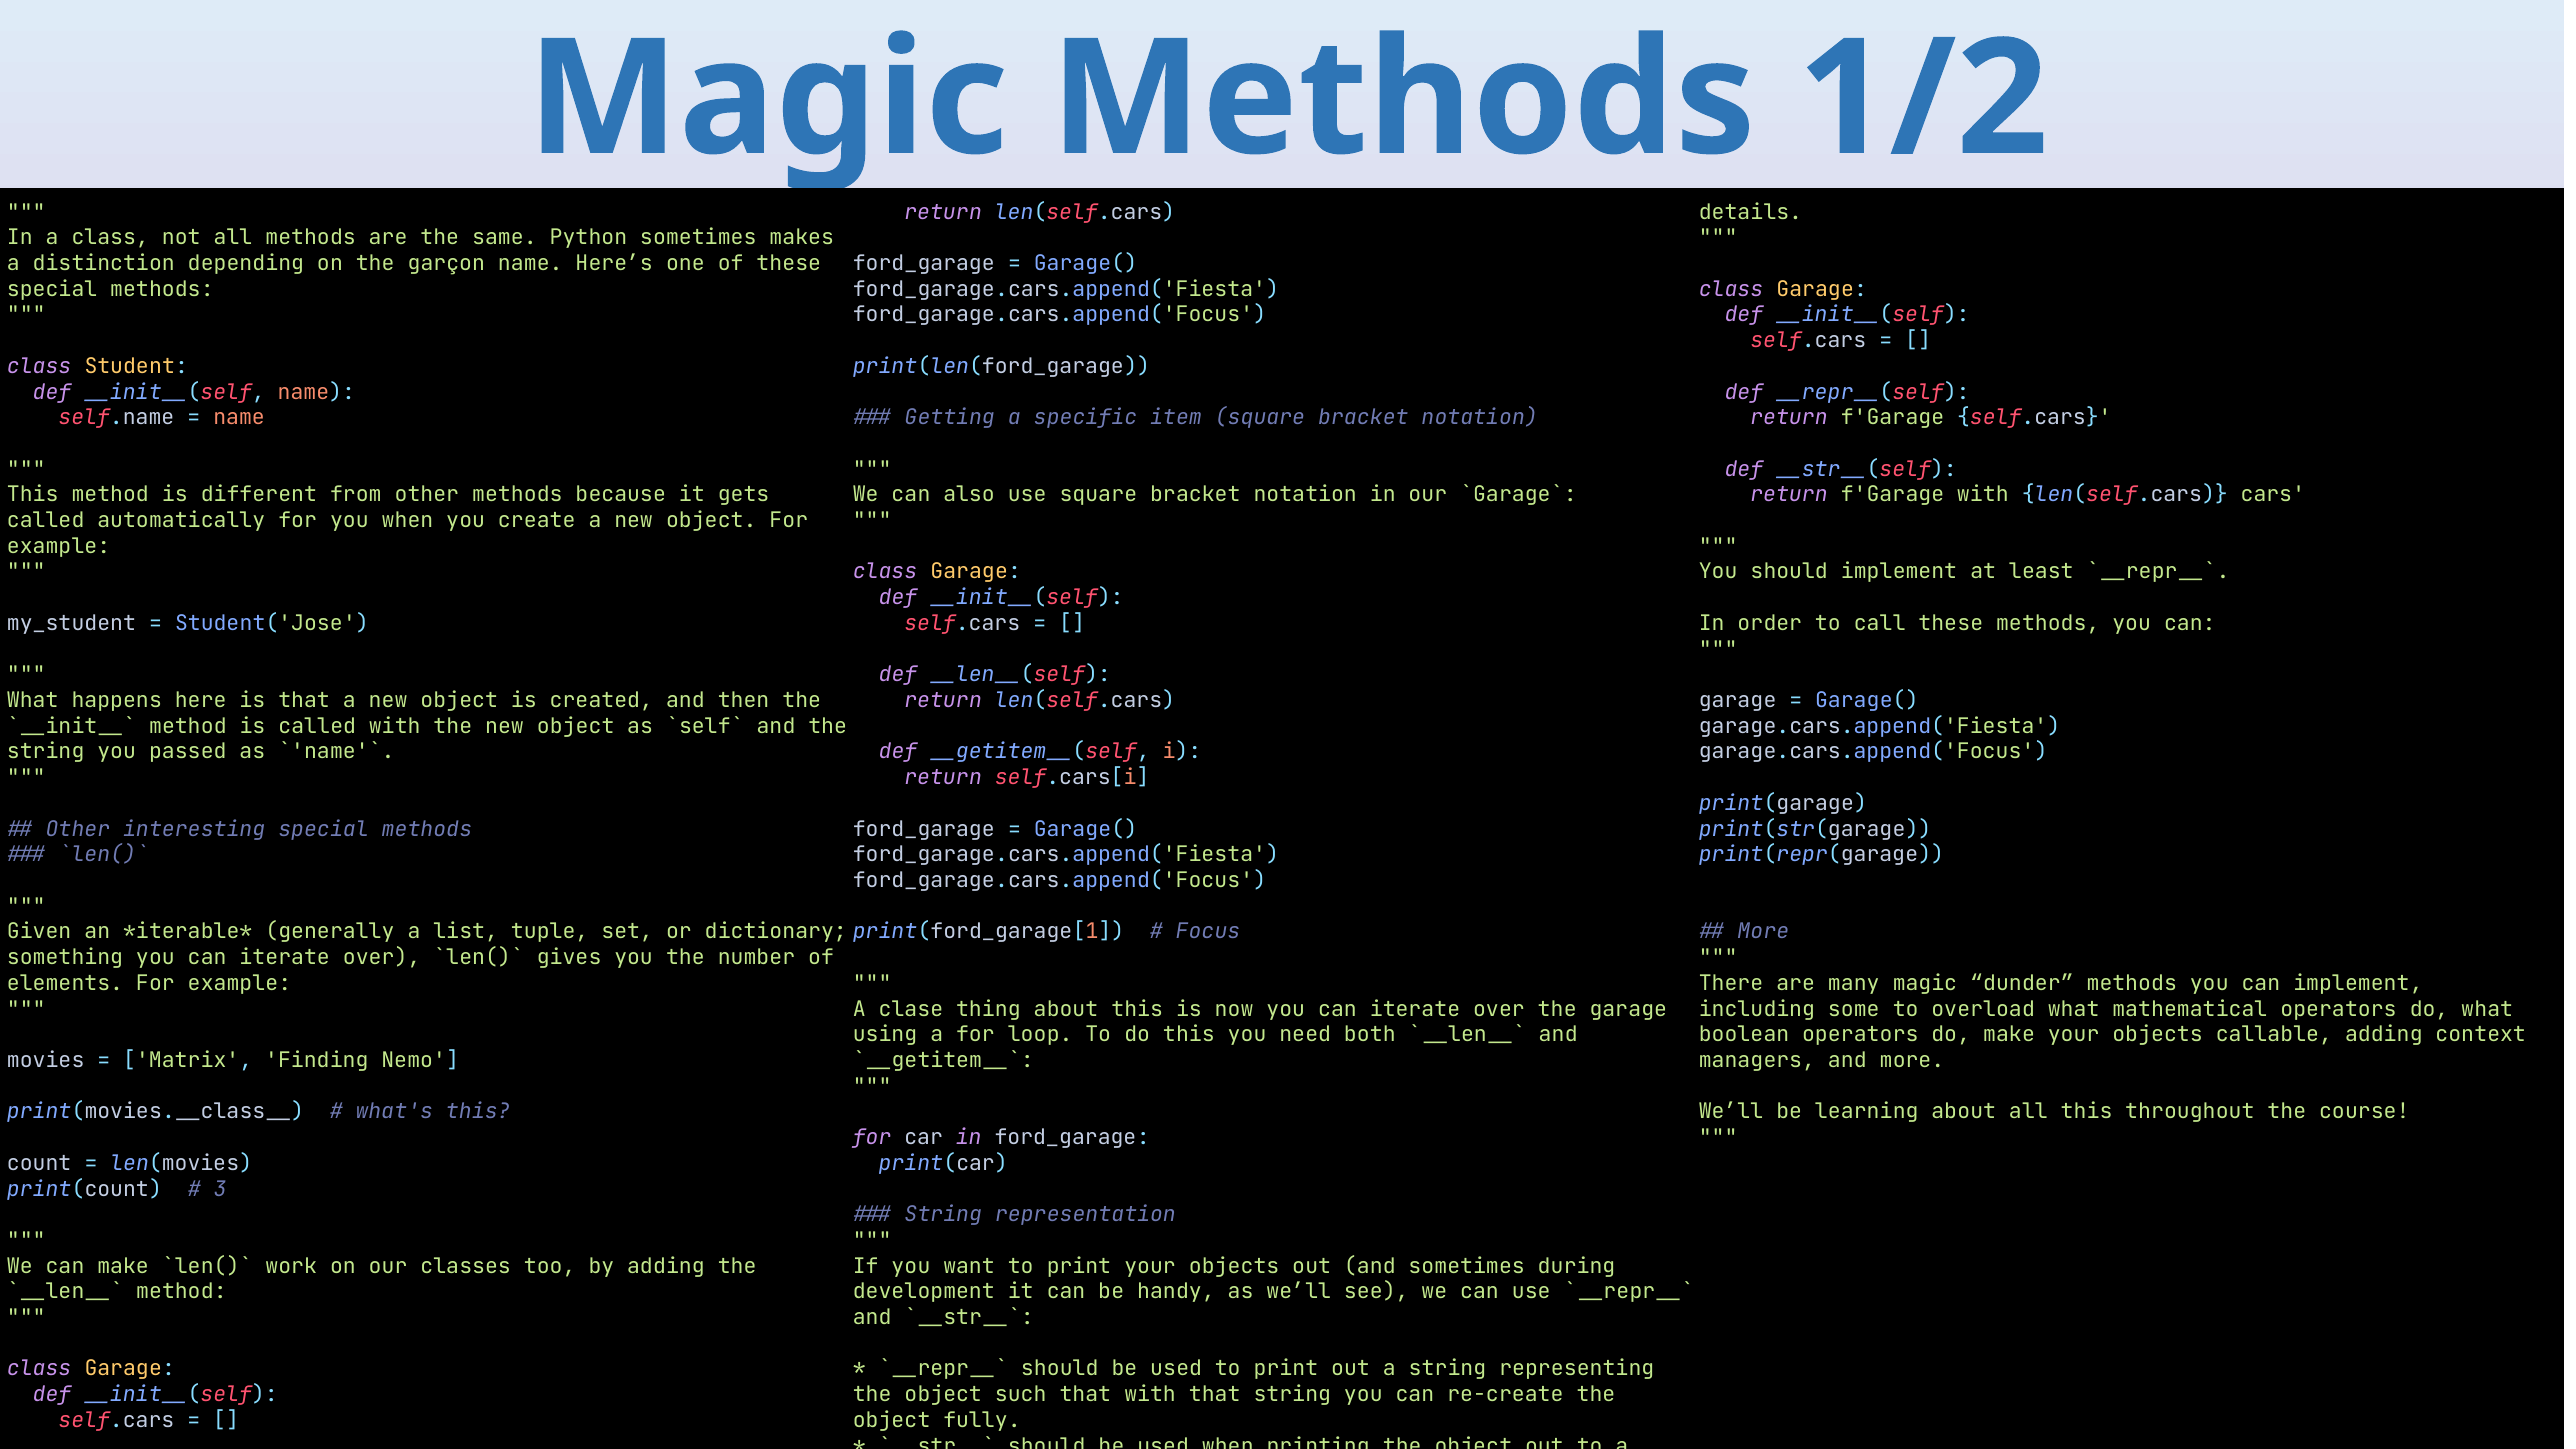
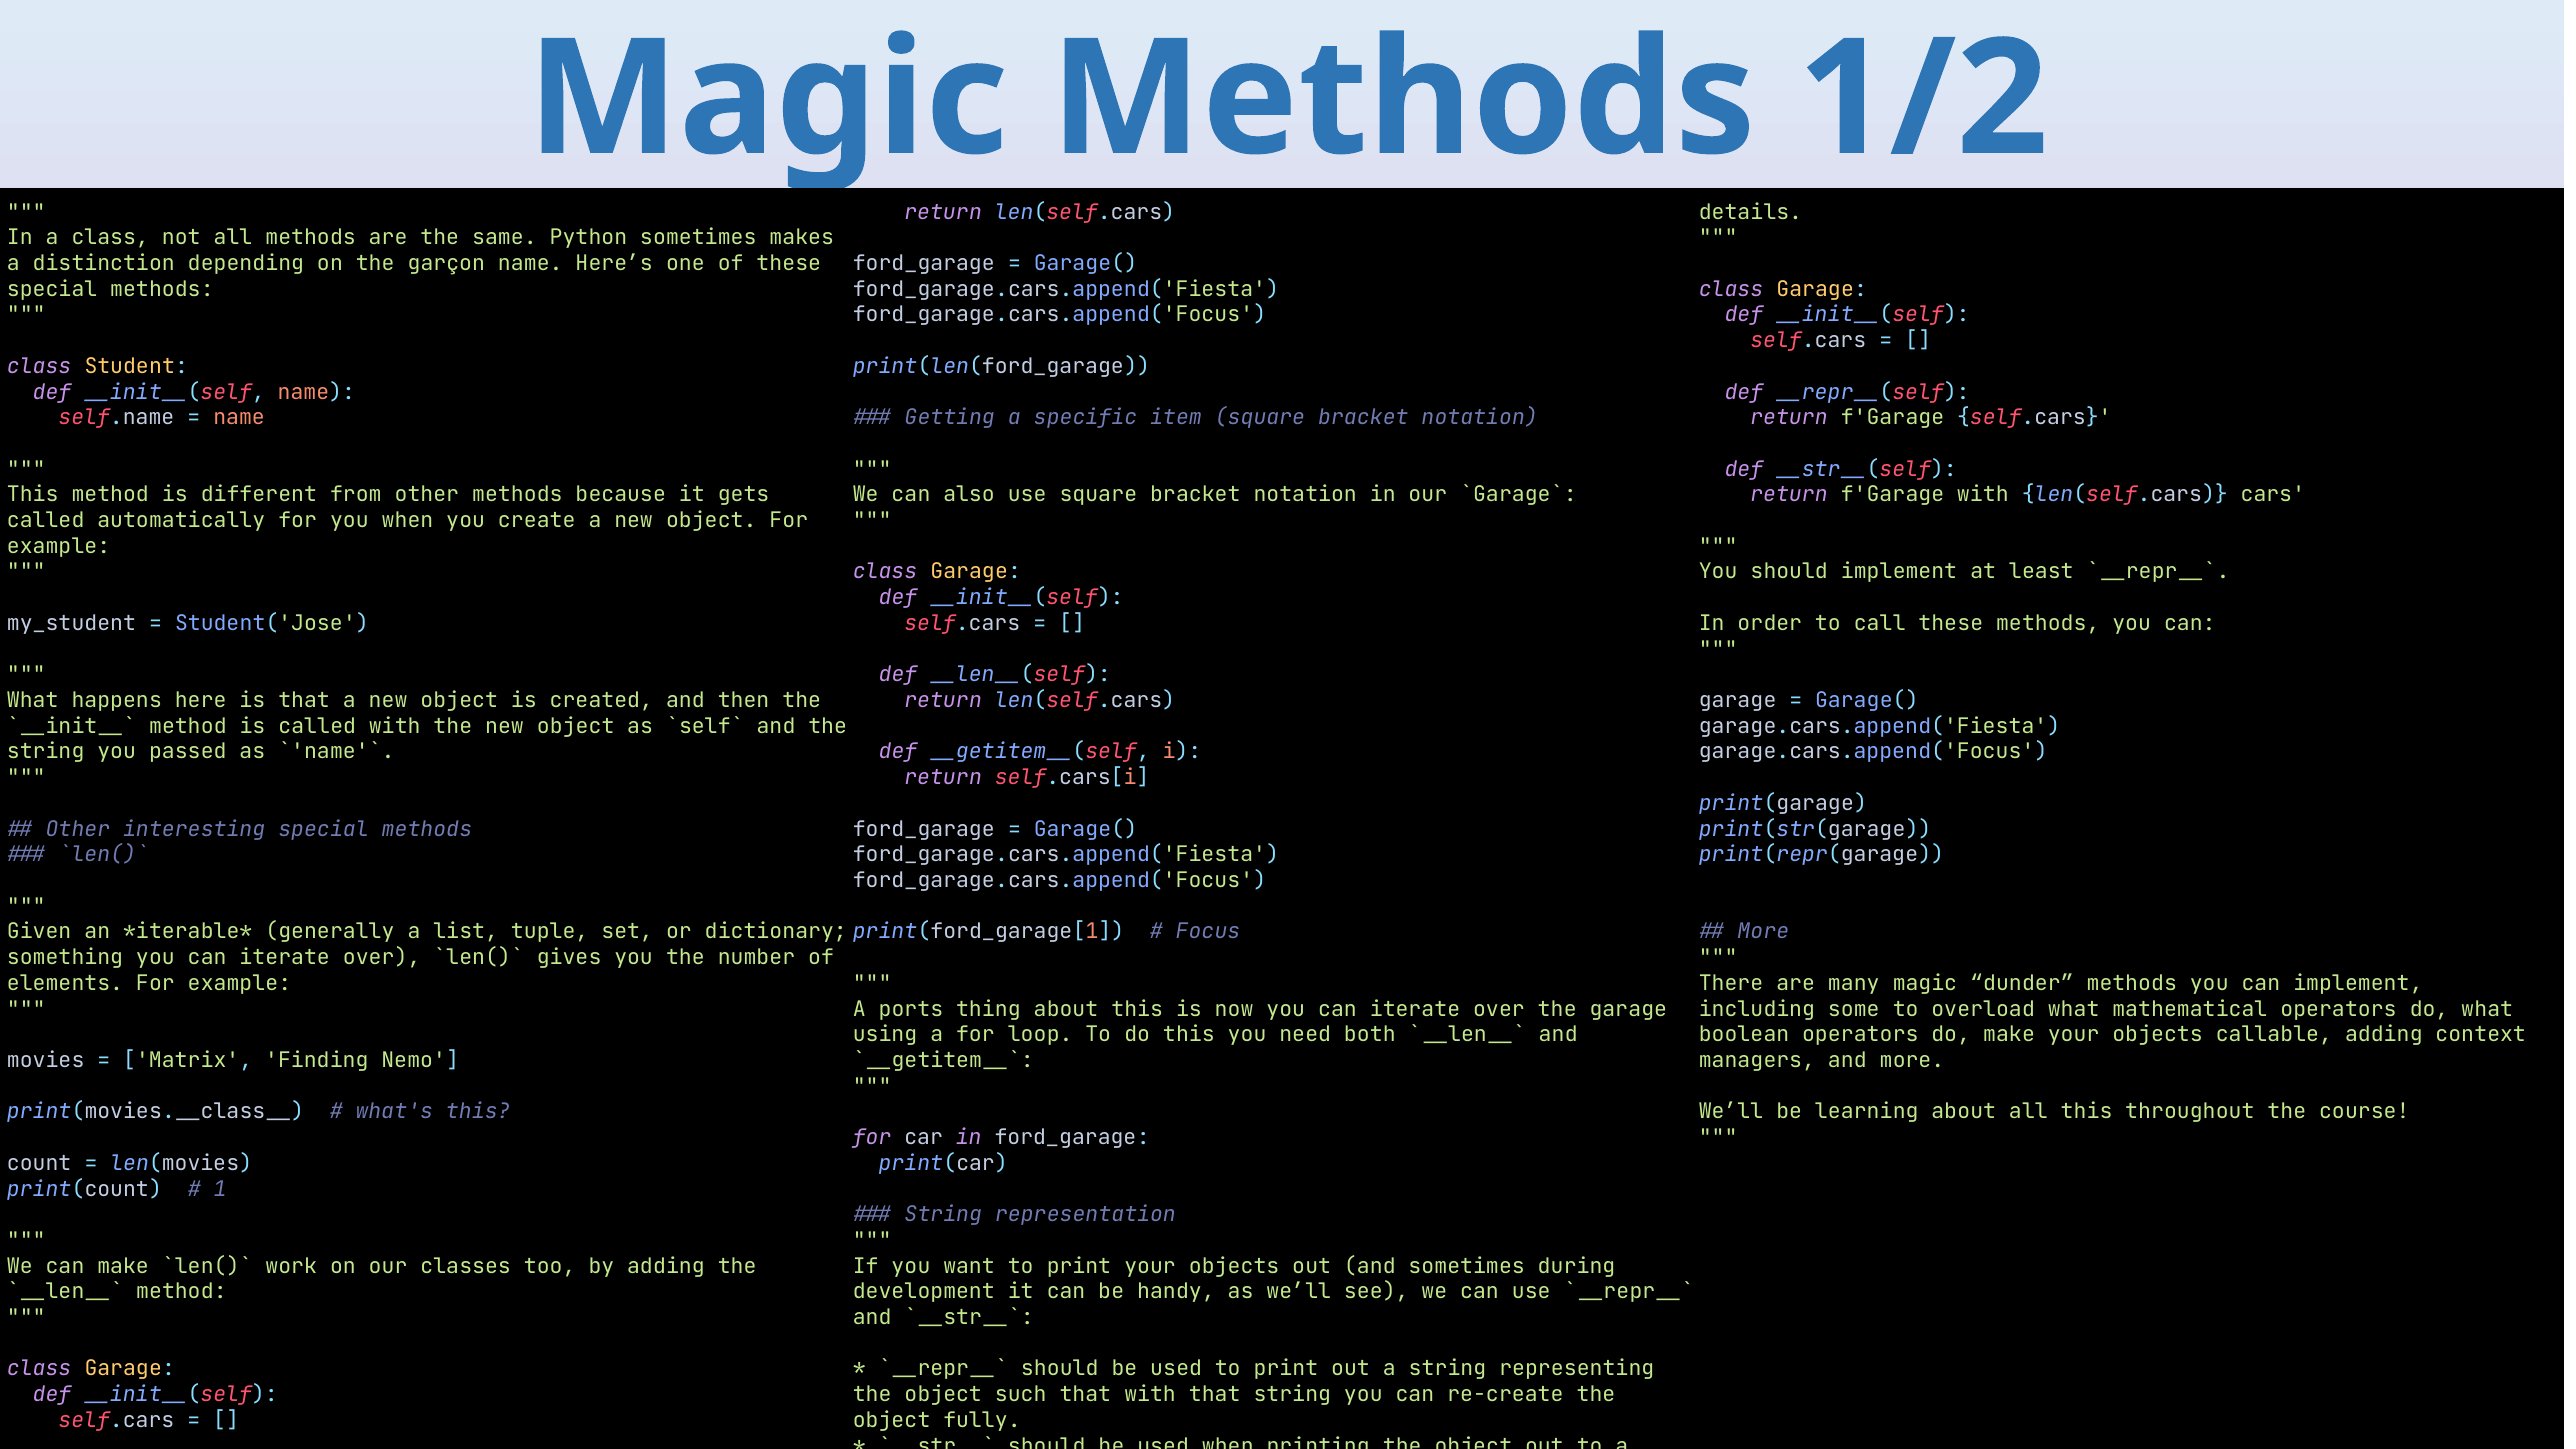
clase: clase -> ports (911, 1009)
3: 3 -> 1 (220, 1189)
